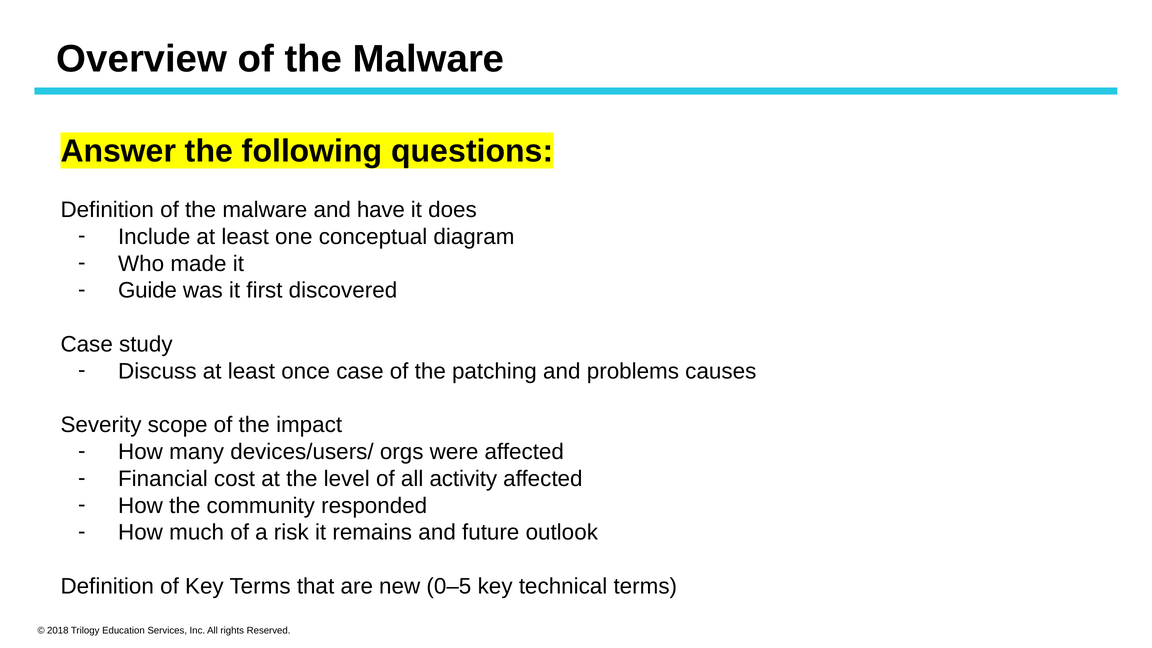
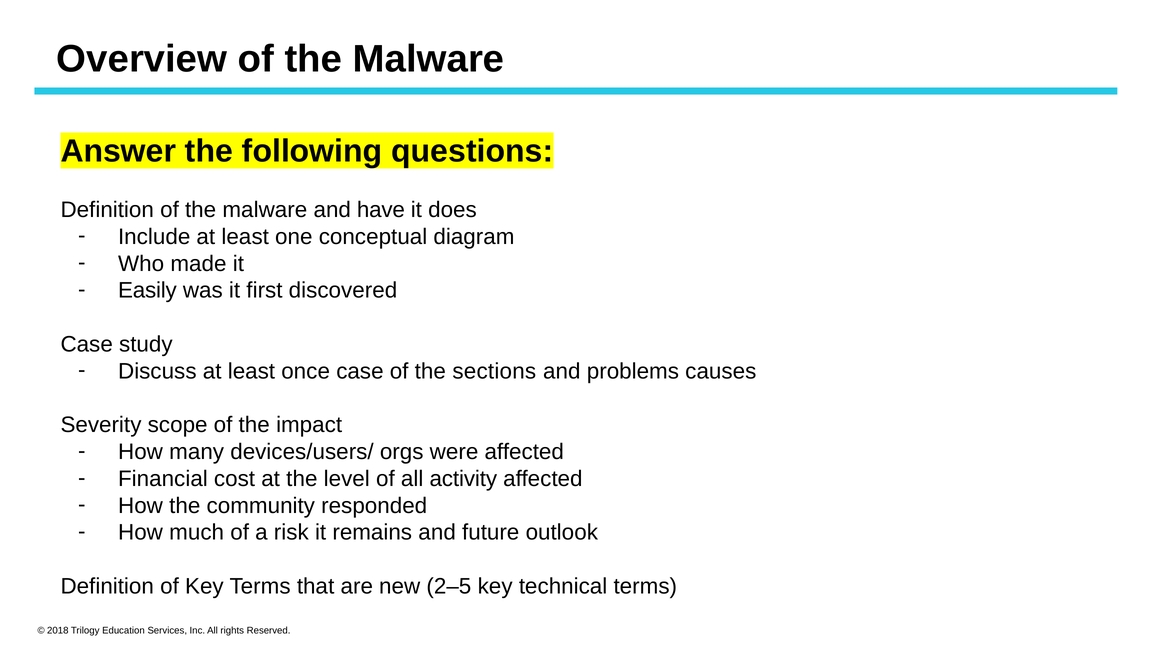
Guide: Guide -> Easily (147, 291)
patching: patching -> sections (494, 371)
0–5: 0–5 -> 2–5 (449, 586)
